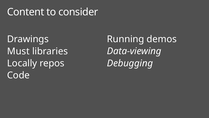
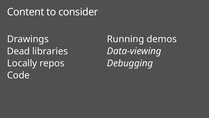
Must: Must -> Dead (18, 51)
